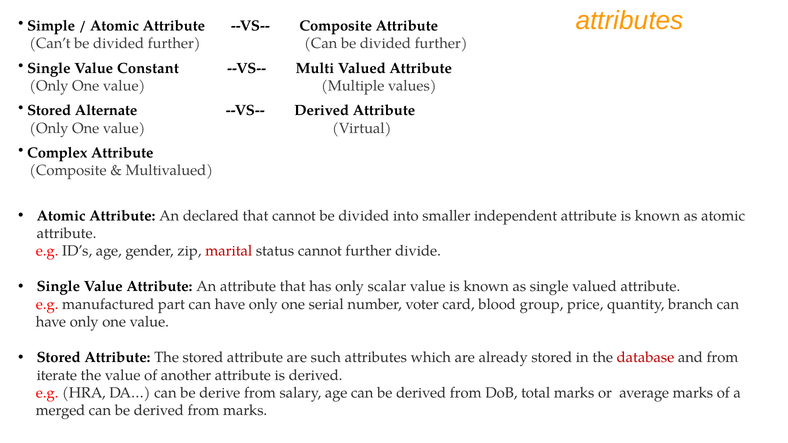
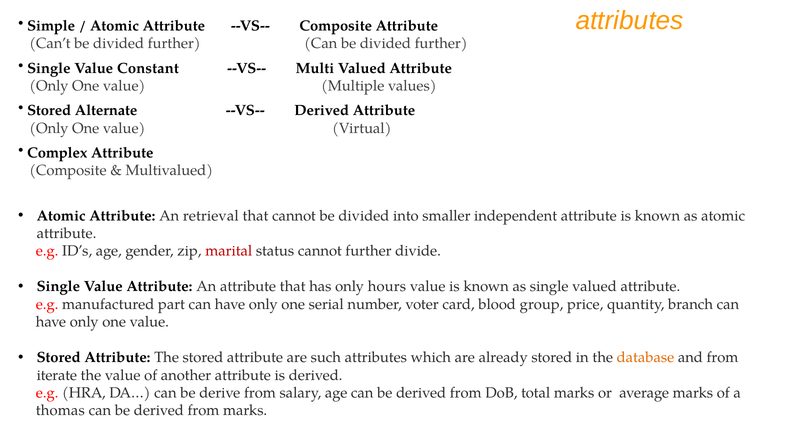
declared: declared -> retrieval (211, 216)
scalar: scalar -> hours (387, 287)
database colour: red -> orange (645, 358)
merged: merged -> thomas (60, 411)
